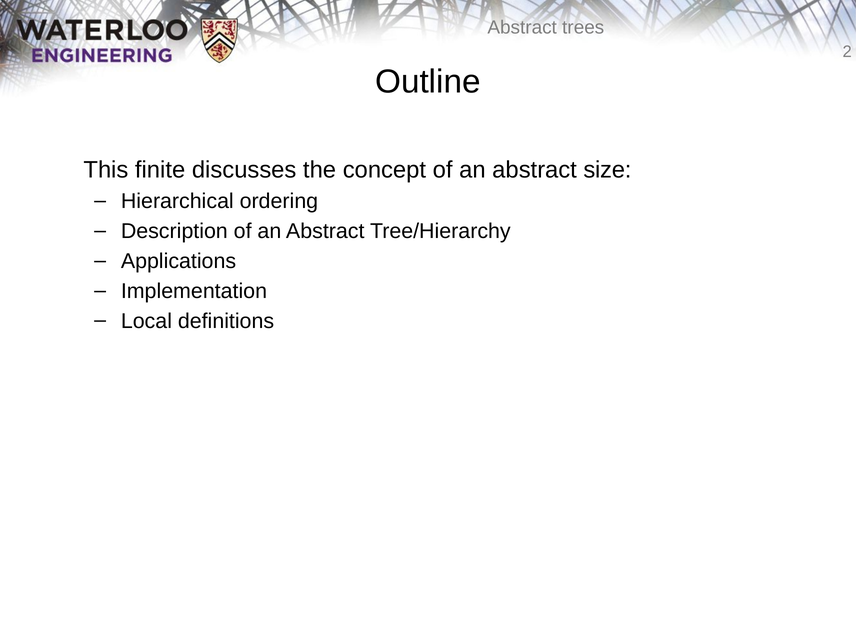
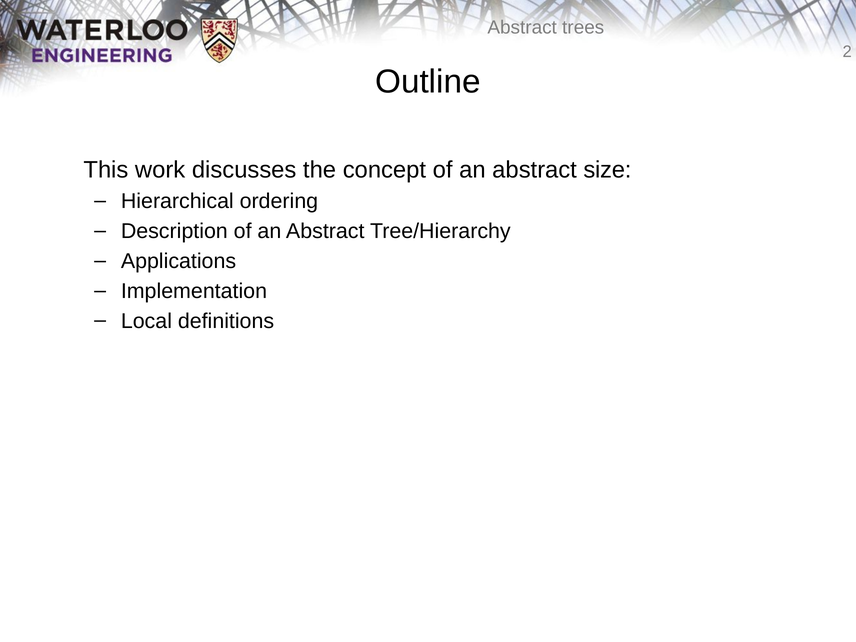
finite: finite -> work (160, 170)
